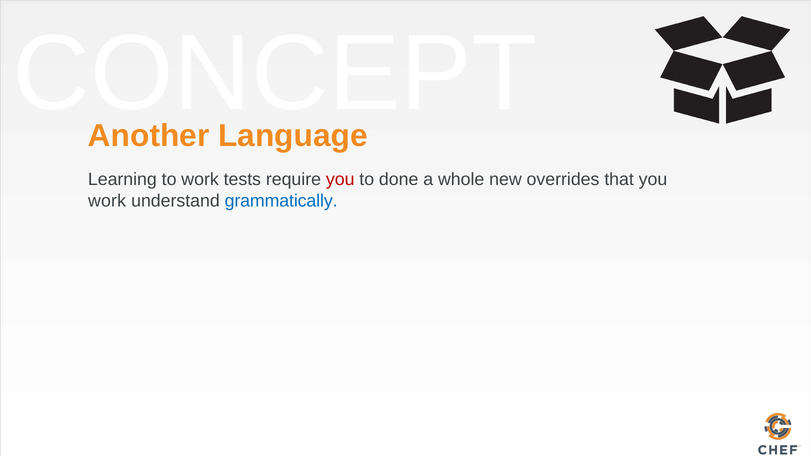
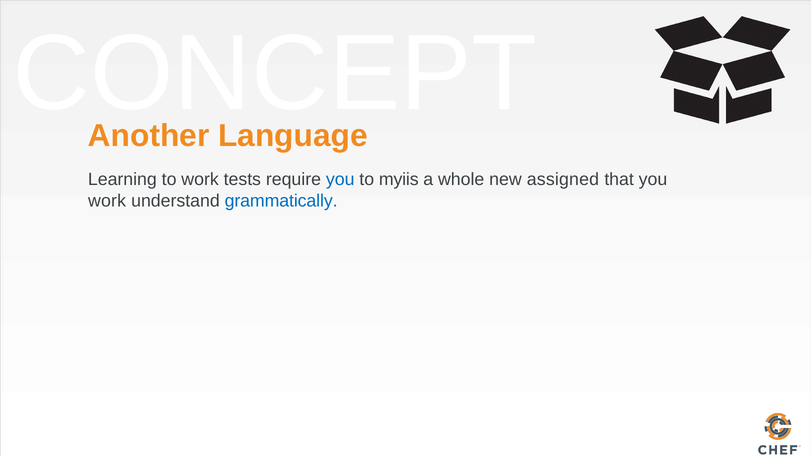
you colour: red -> blue (340, 180)
done: done -> myiis (399, 180)
overrides: overrides -> assigned (563, 180)
